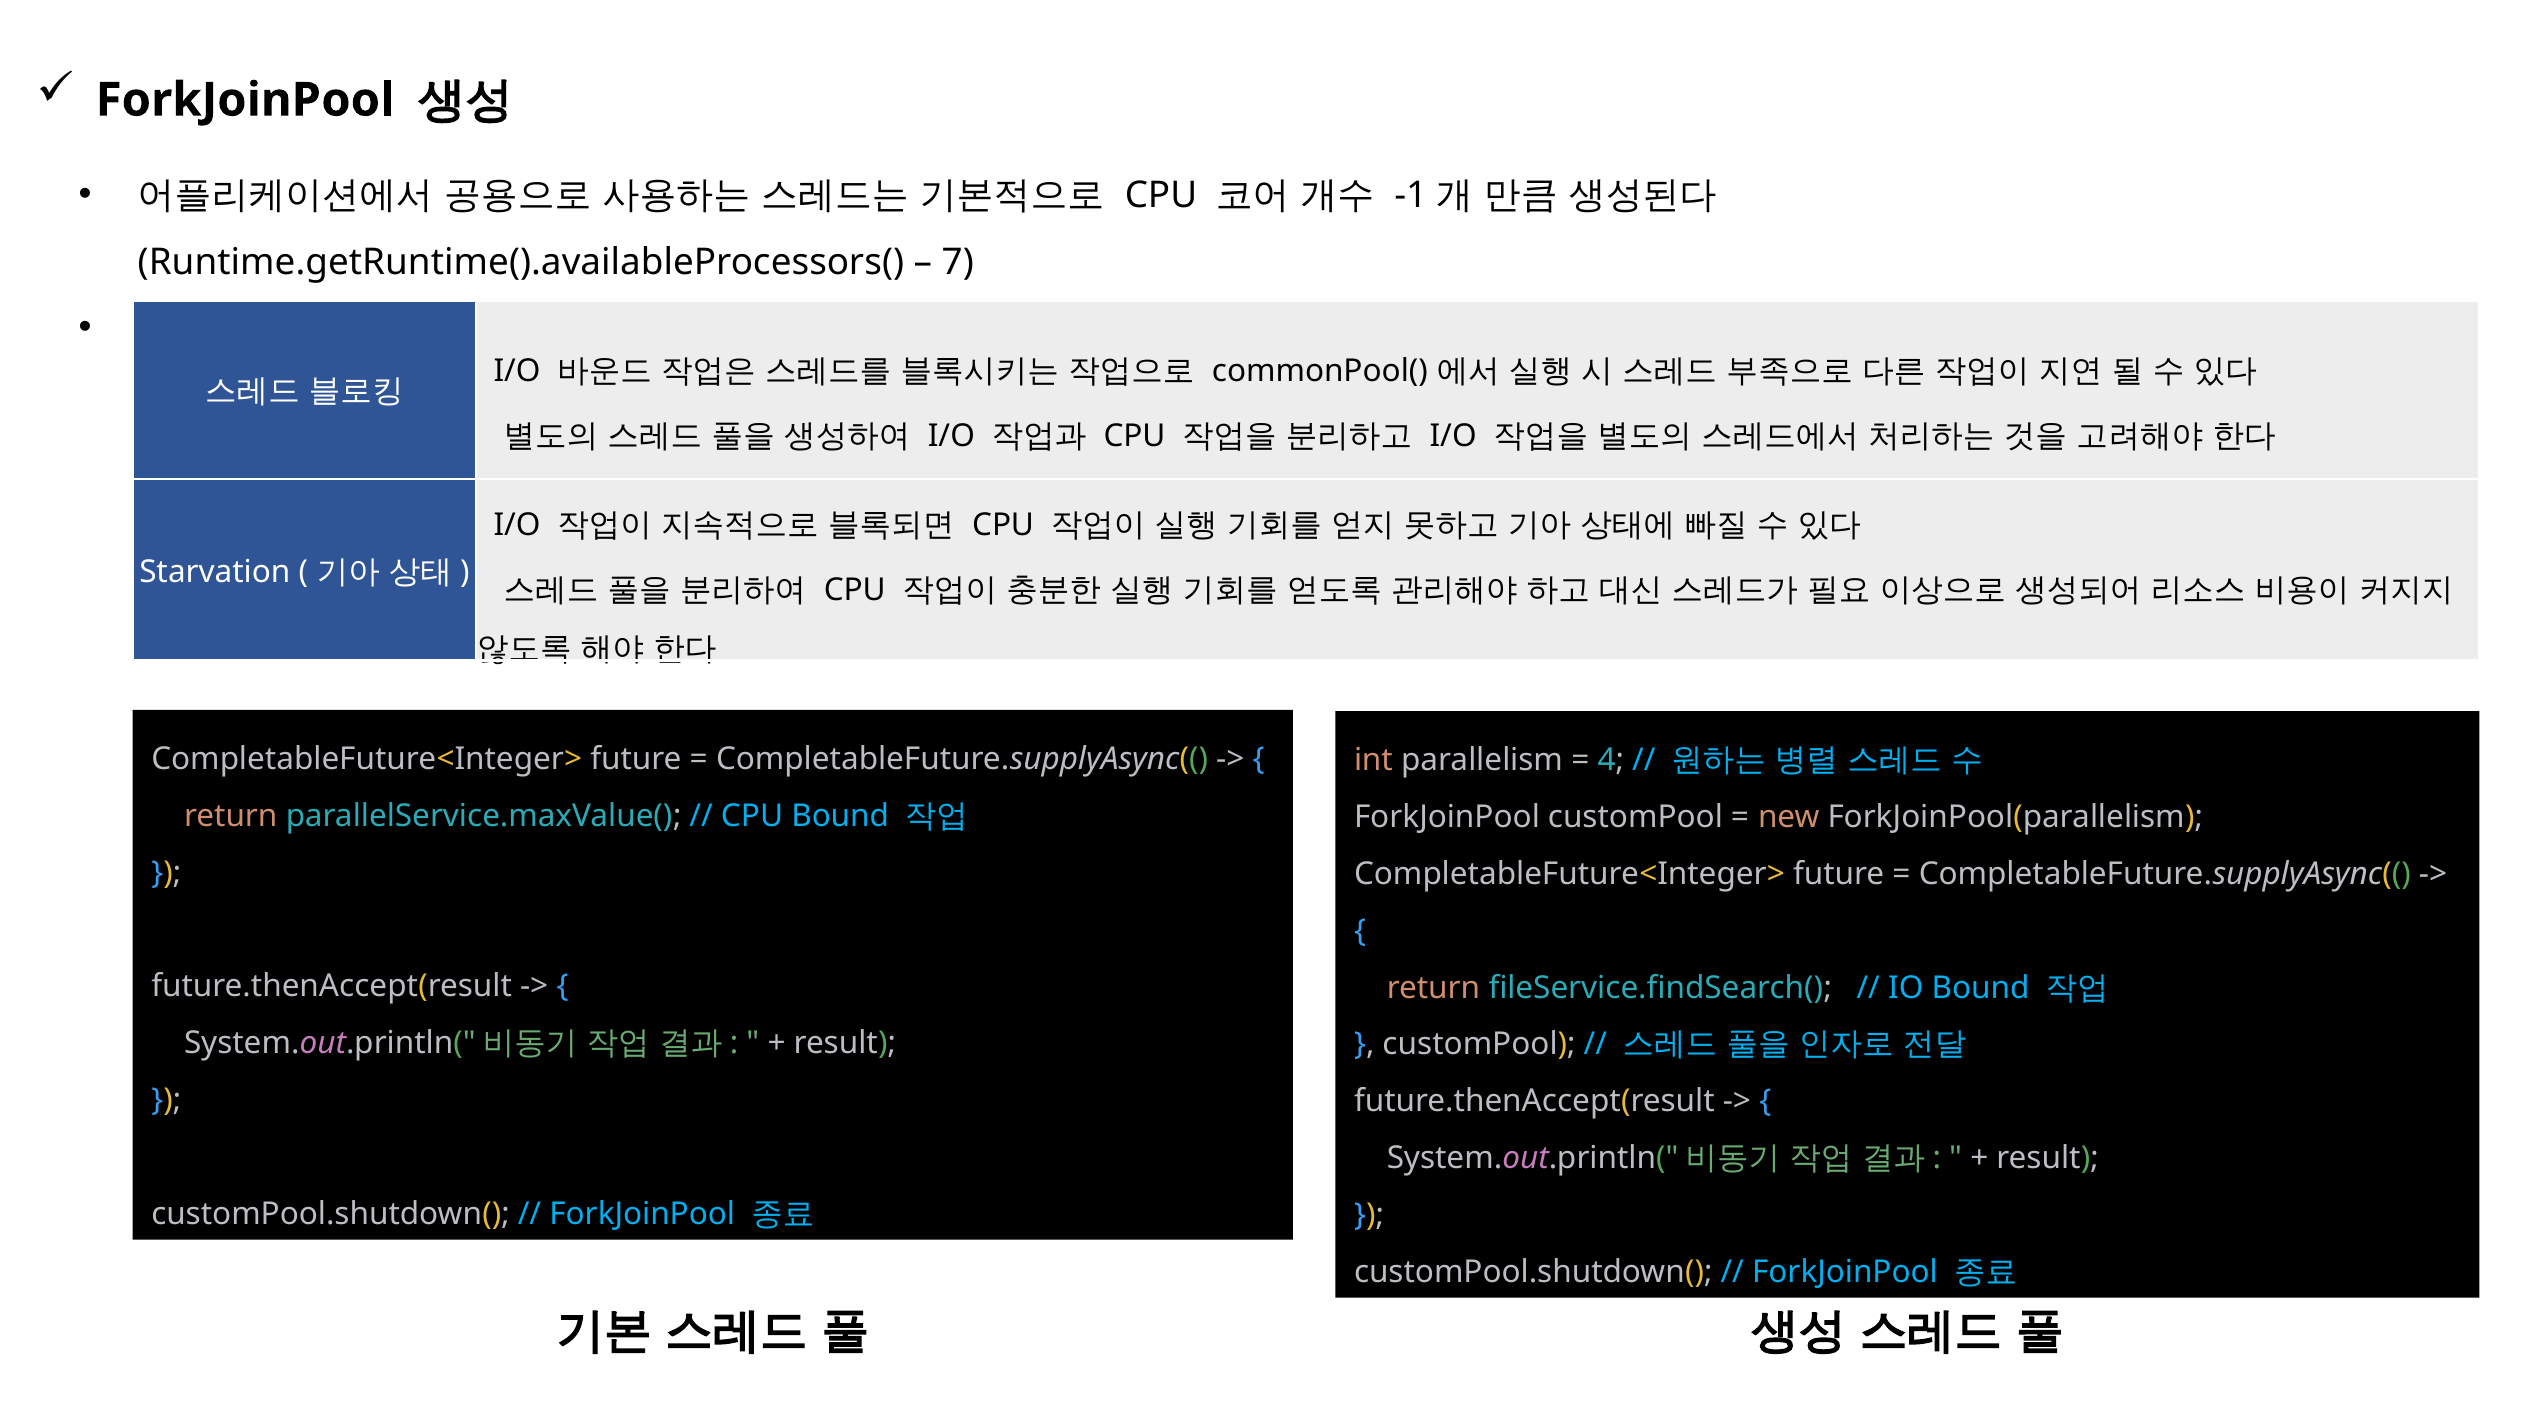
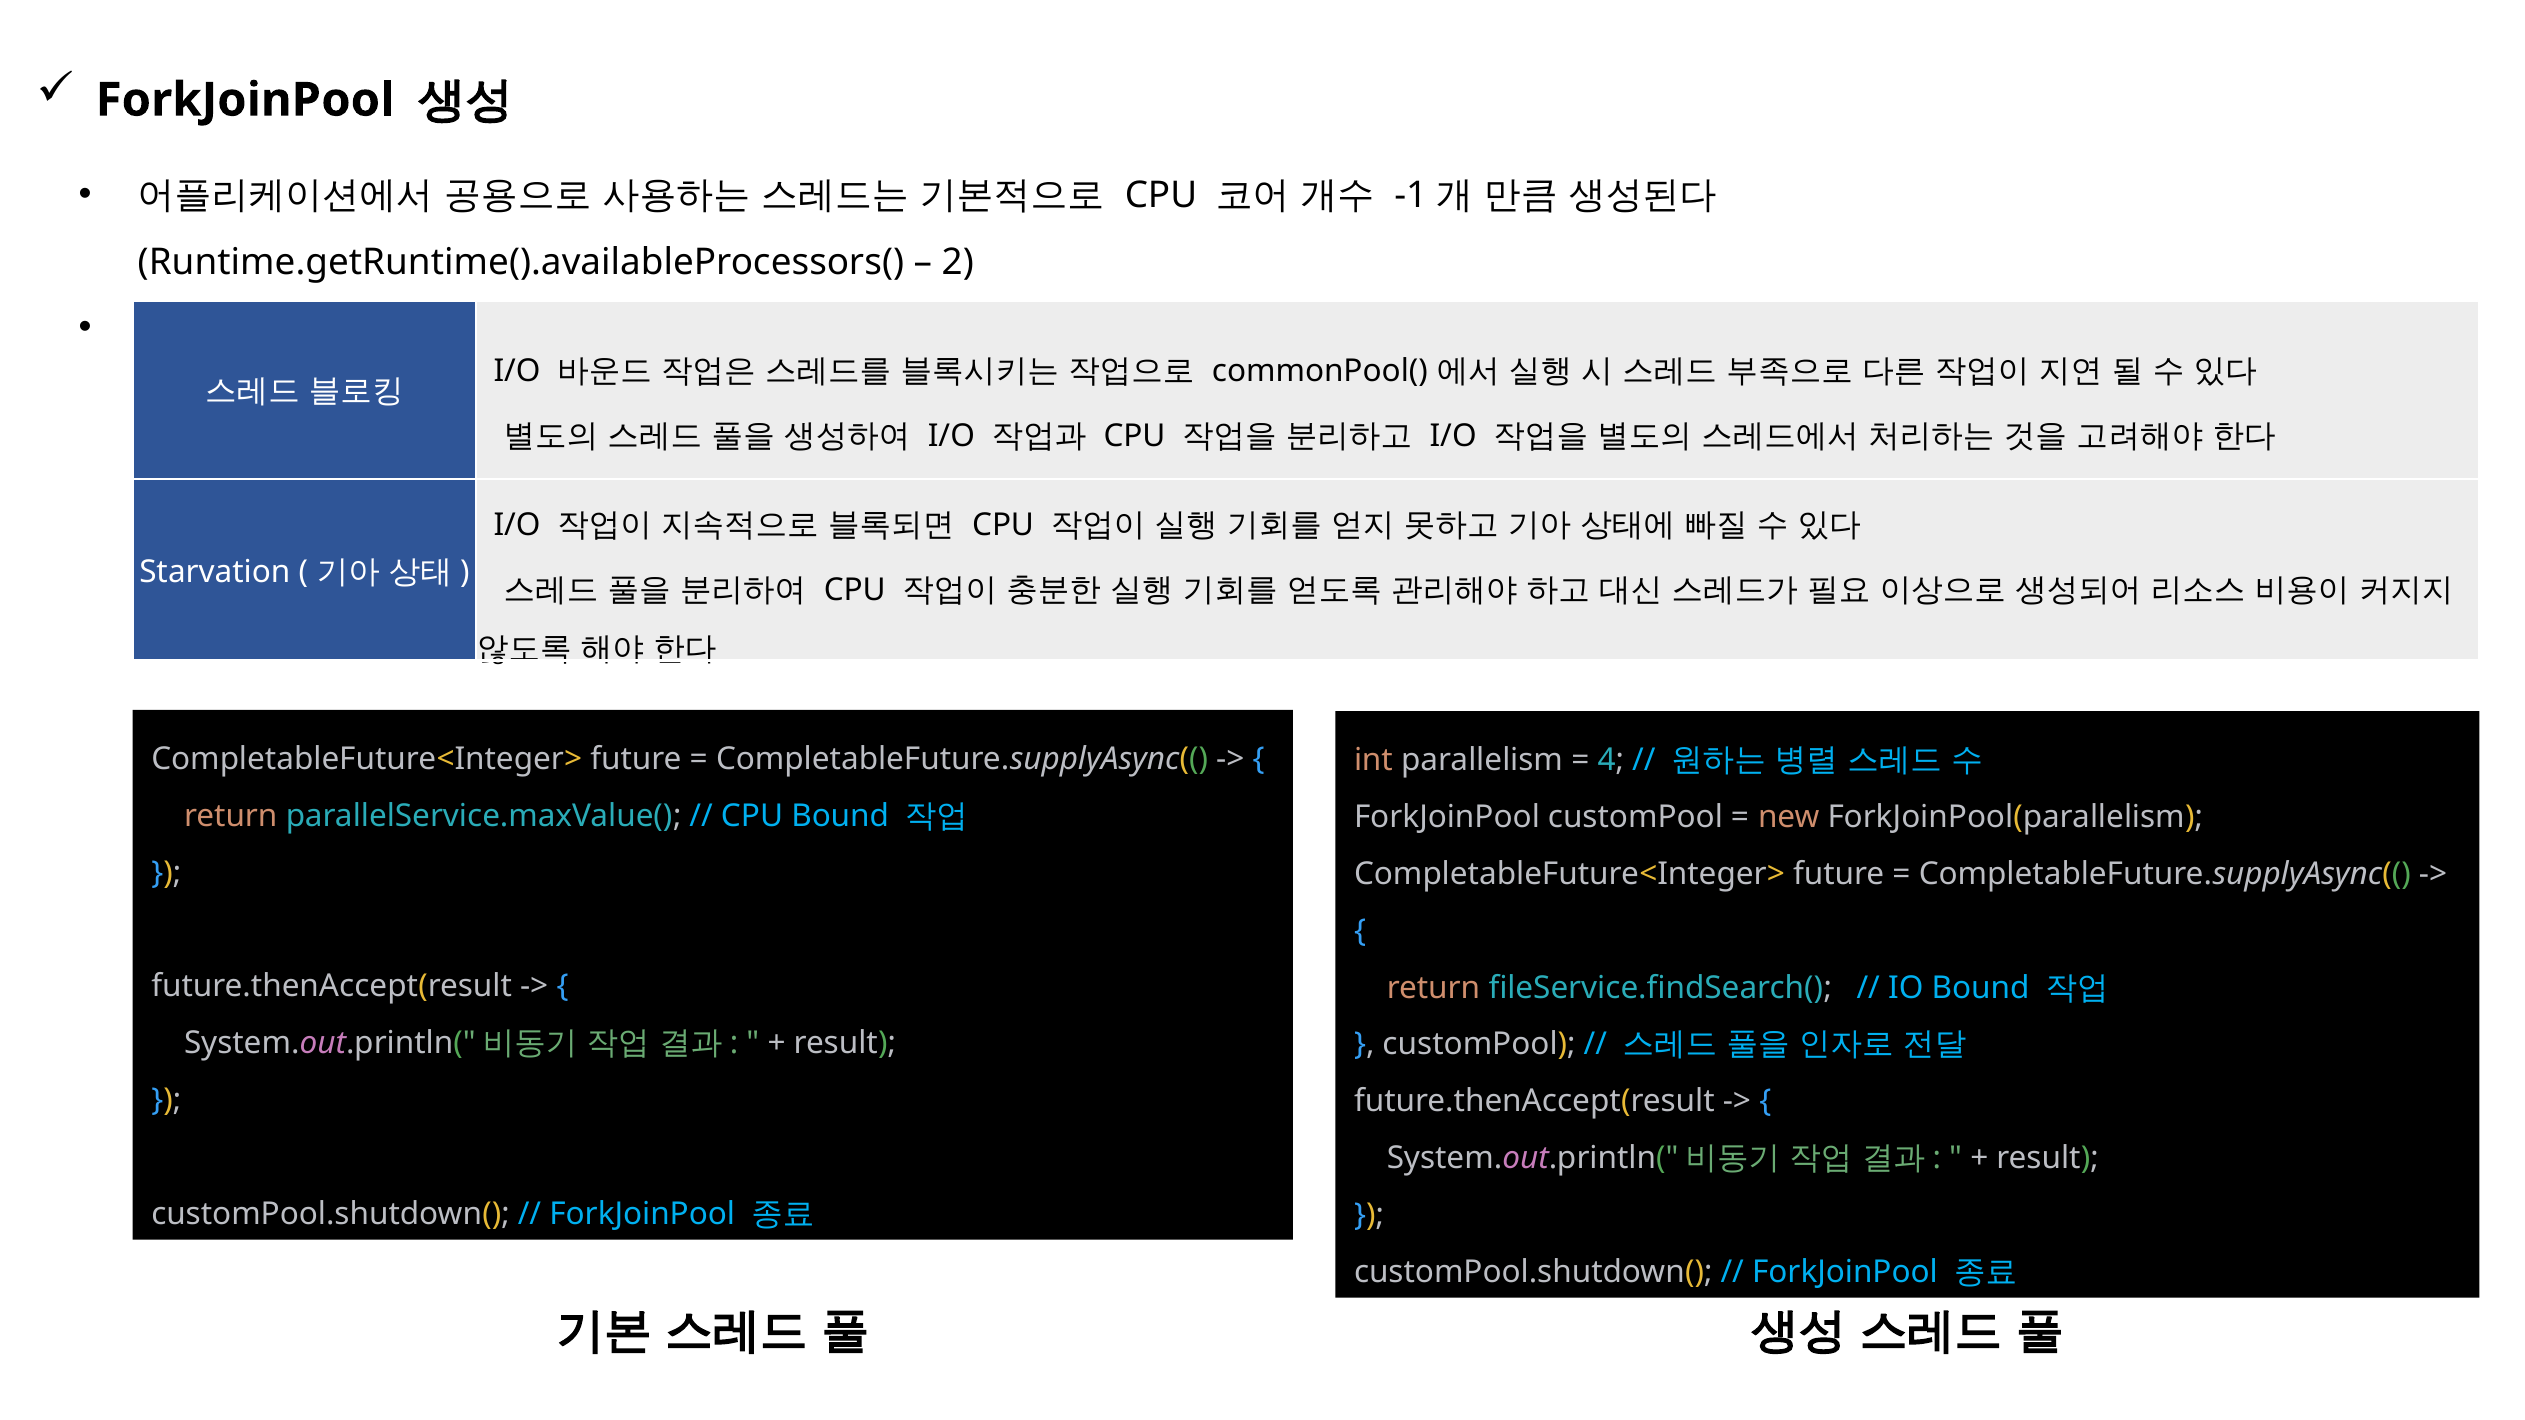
7: 7 -> 2 (958, 262)
